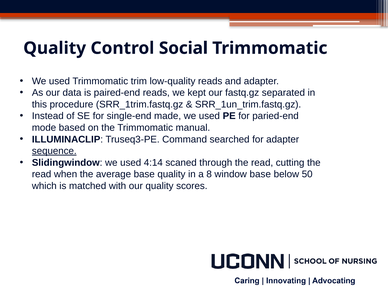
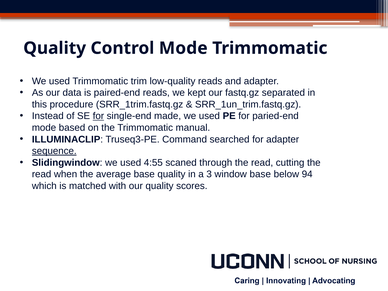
Control Social: Social -> Mode (183, 48)
for underline: none -> present (98, 116)
4:14: 4:14 -> 4:55 (153, 163)
8: 8 -> 3 (209, 174)
50: 50 -> 94 (307, 174)
